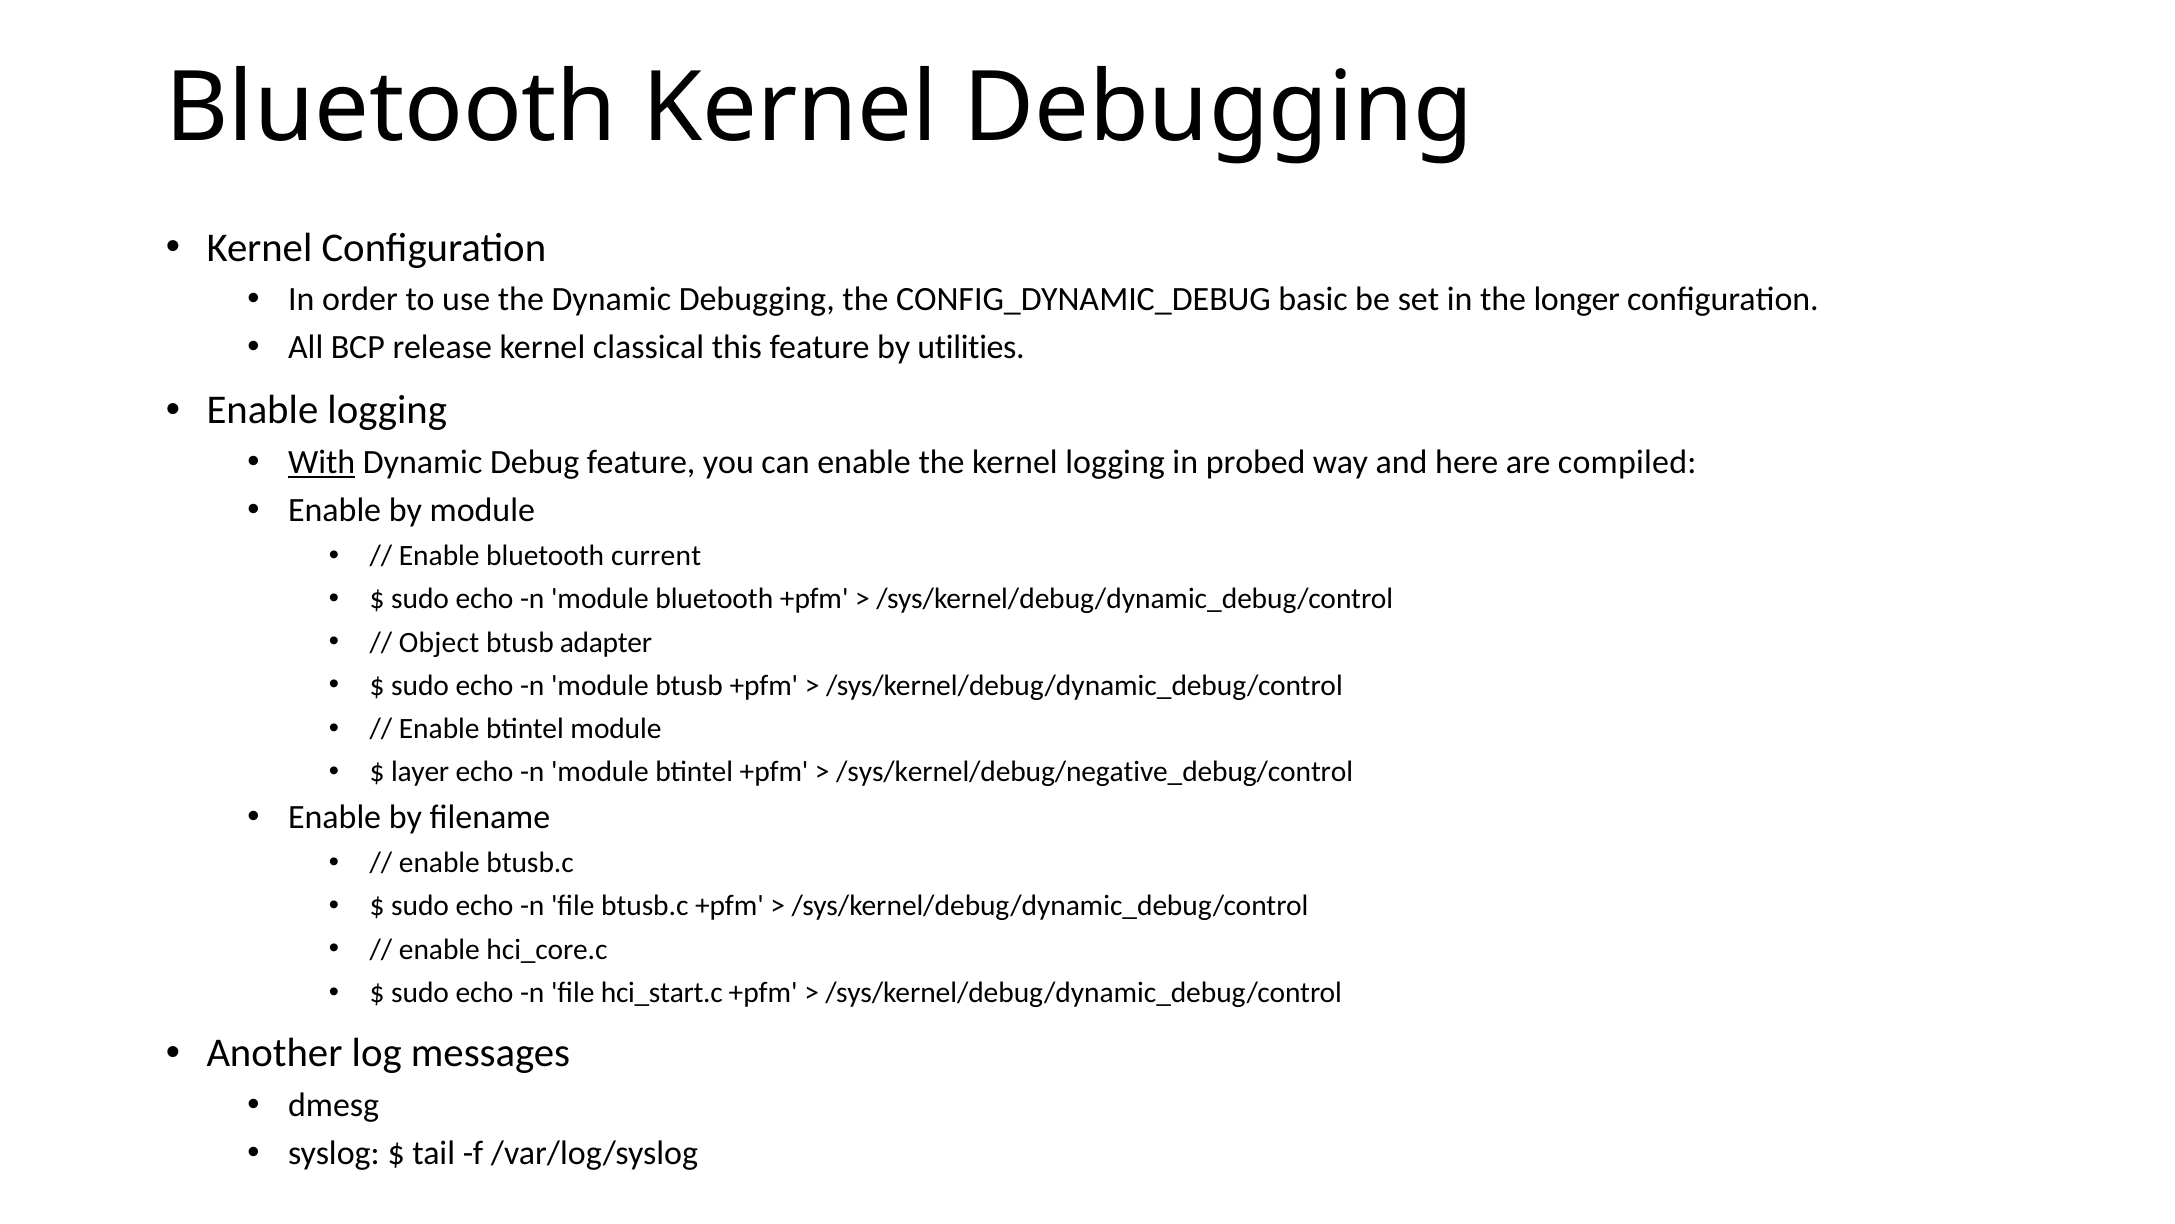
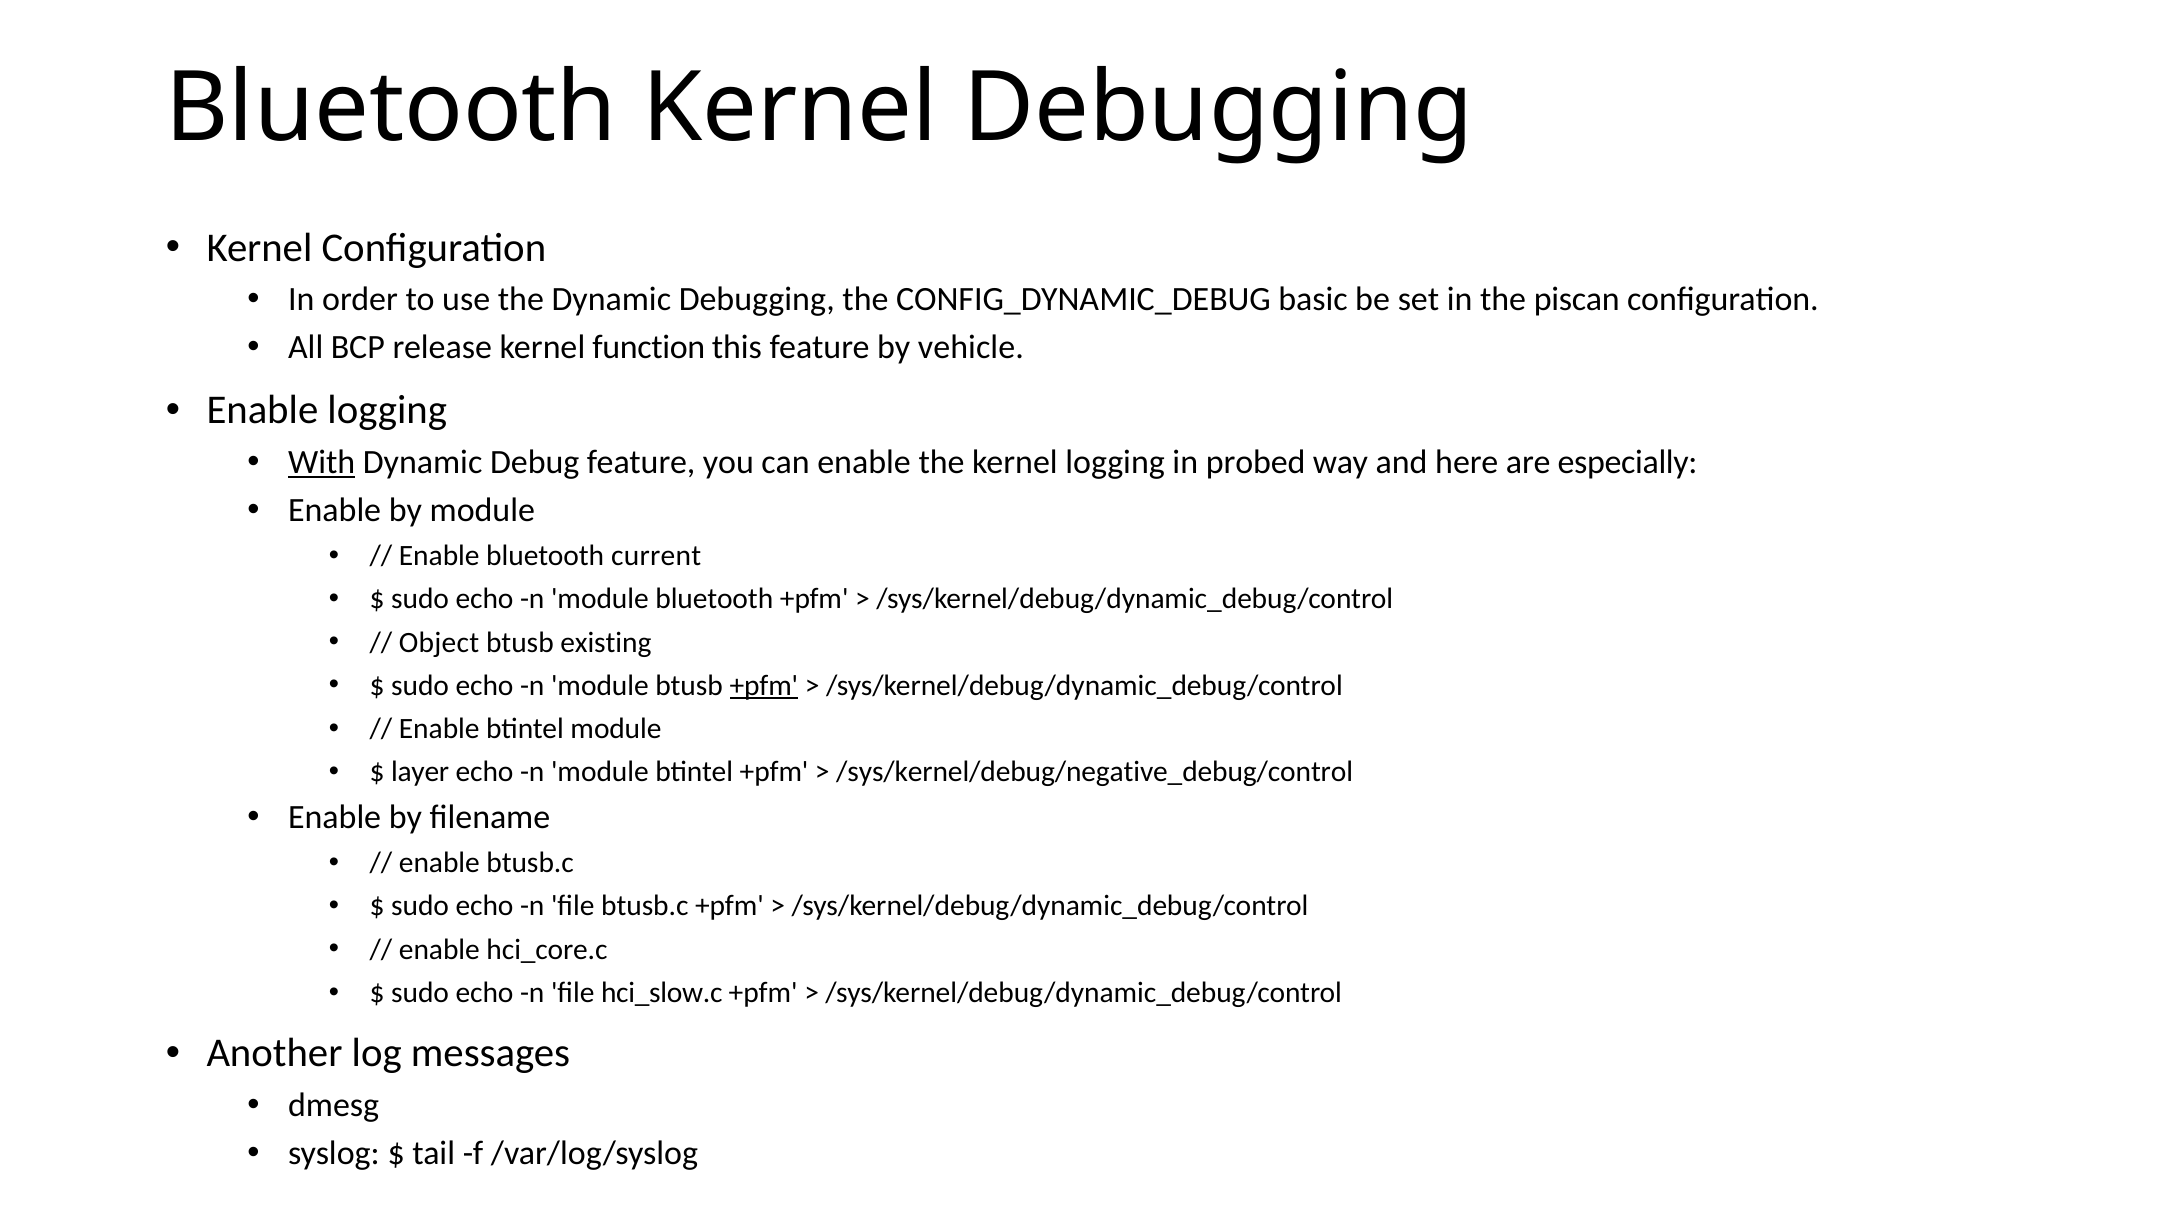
longer: longer -> piscan (1577, 299)
classical: classical -> function (649, 347)
utilities: utilities -> vehicle (971, 347)
compiled: compiled -> especially (1628, 462)
adapter: adapter -> existing (606, 642)
+pfm underline: none -> present (764, 685)
hci_start.c: hci_start.c -> hci_slow.c (662, 992)
